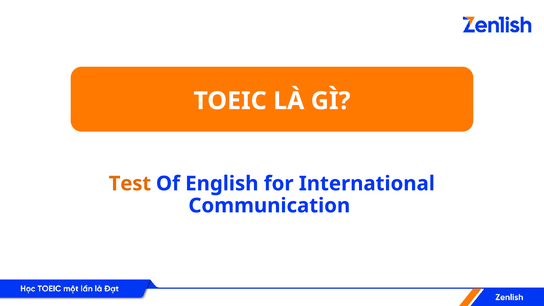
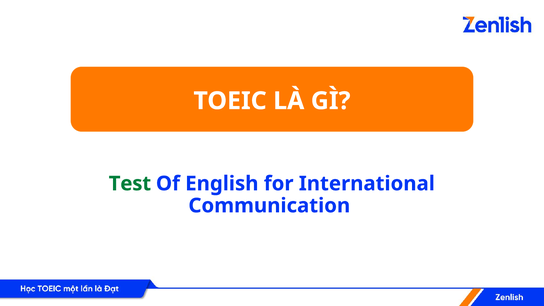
Test colour: orange -> green (130, 184)
